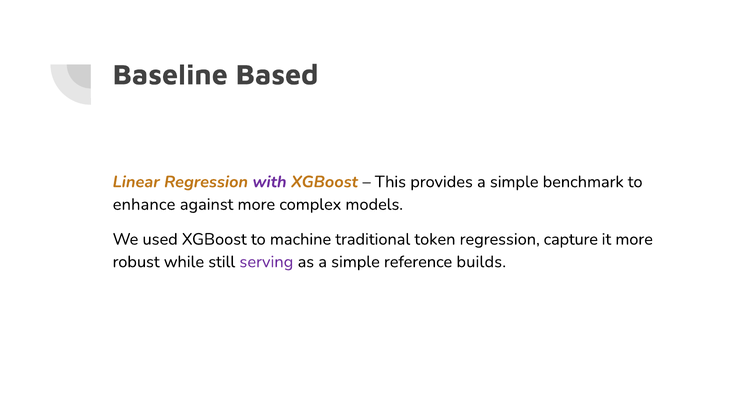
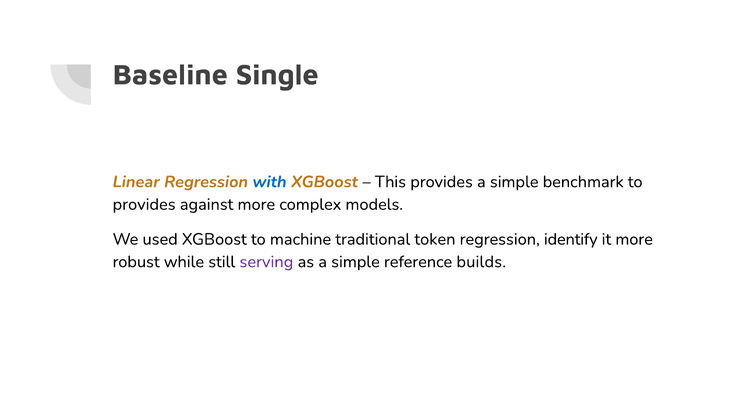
Based: Based -> Single (277, 75)
with colour: purple -> blue (270, 182)
enhance: enhance -> provides (144, 204)
capture: capture -> identify (571, 239)
